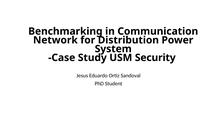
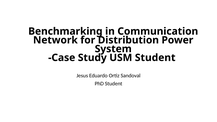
USM Security: Security -> Student (155, 58)
